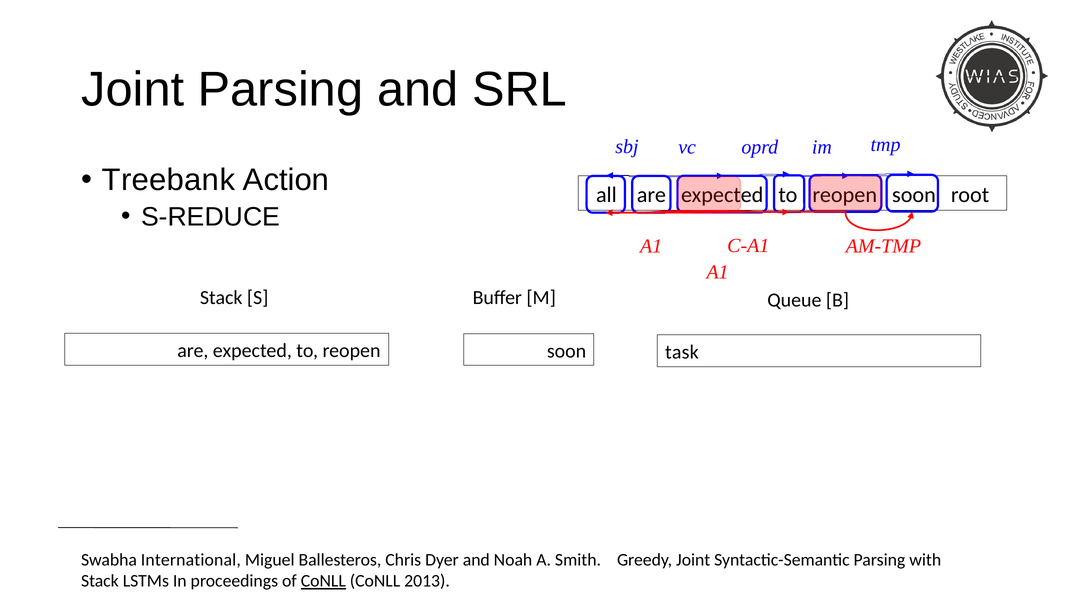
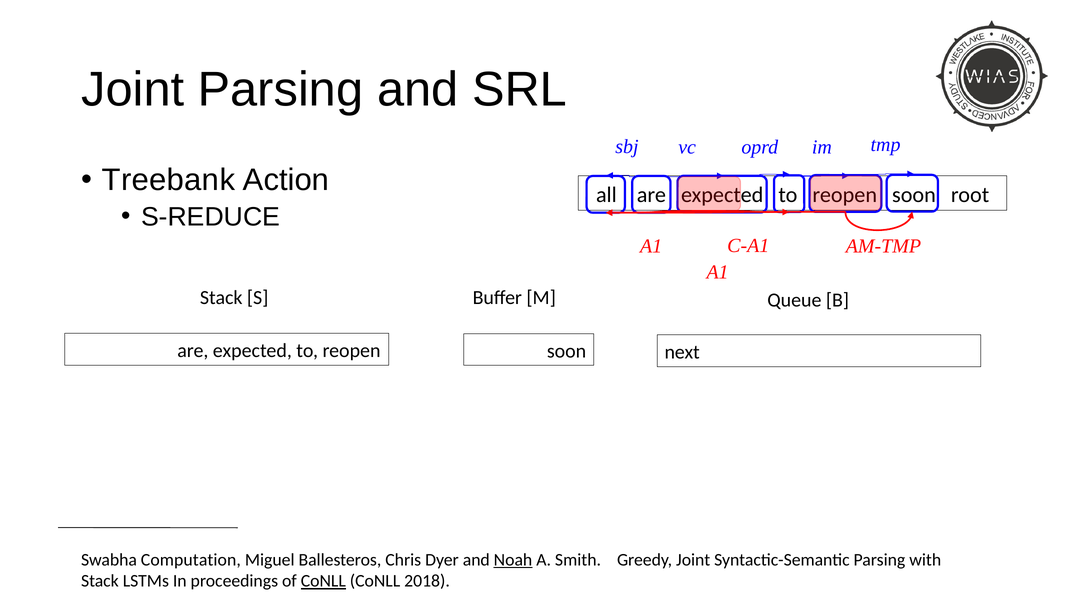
task: task -> next (682, 352)
International: International -> Computation (191, 560)
Noah underline: none -> present (513, 560)
2013: 2013 -> 2018 (427, 581)
